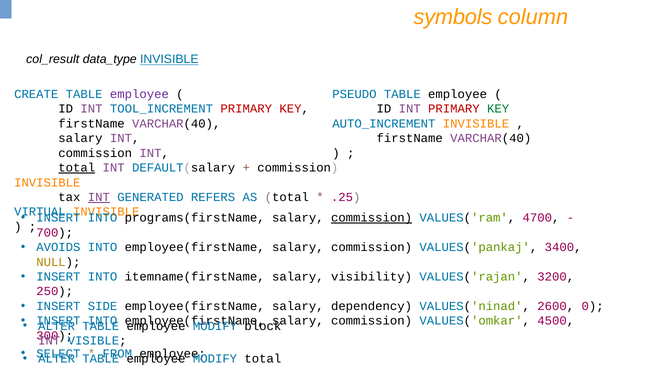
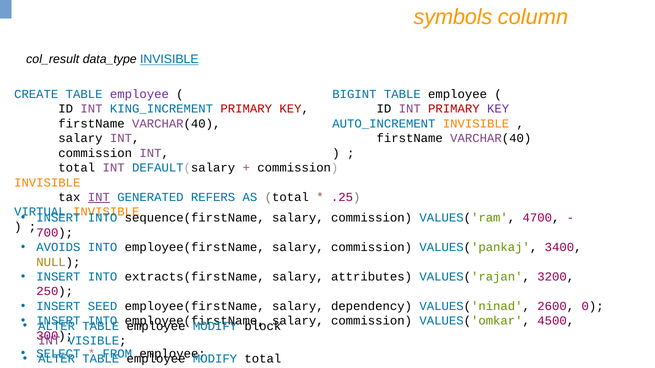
PSEUDO: PSEUDO -> BIGINT (354, 94)
TOOL_INCREMENT: TOOL_INCREMENT -> KING_INCREMENT (162, 109)
KEY colour: green -> purple (498, 109)
total underline: present -> none (77, 168)
programs(firstName: programs(firstName -> sequence(firstName (195, 218)
commission underline: present -> none (372, 218)
itemname(firstName: itemname(firstName -> extracts(firstName (195, 277)
visibility: visibility -> attributes (372, 277)
SIDE: SIDE -> SEED (103, 306)
